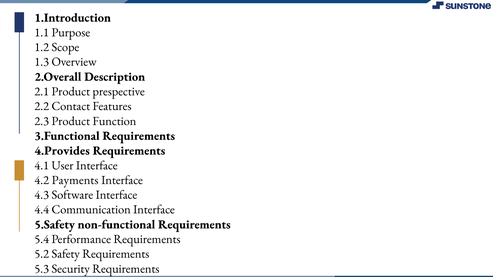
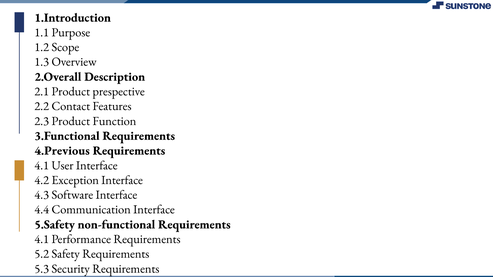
4.Provides: 4.Provides -> 4.Previous (62, 151)
Payments: Payments -> Exception (75, 180)
5.4: 5.4 -> 4.1 (42, 239)
